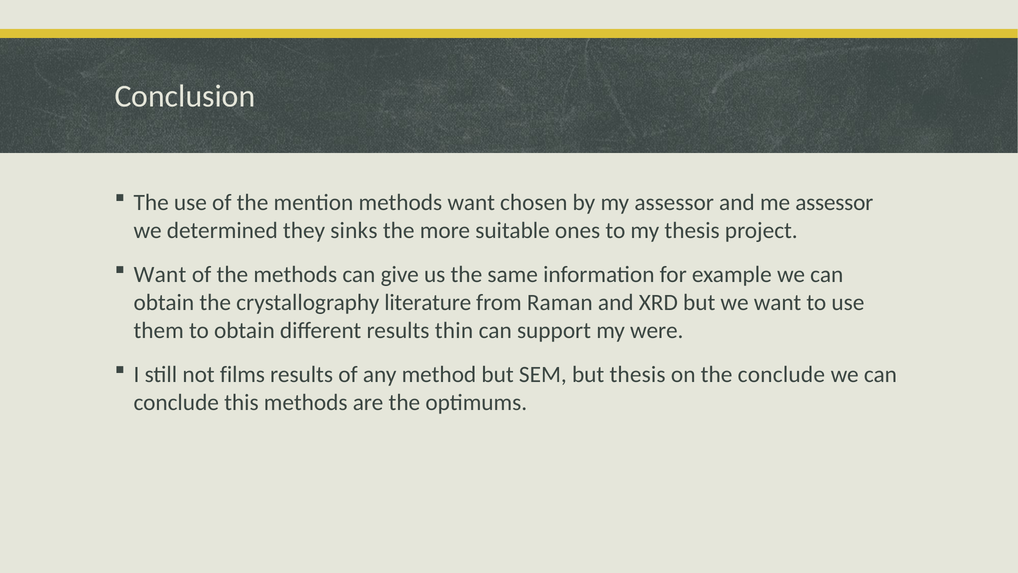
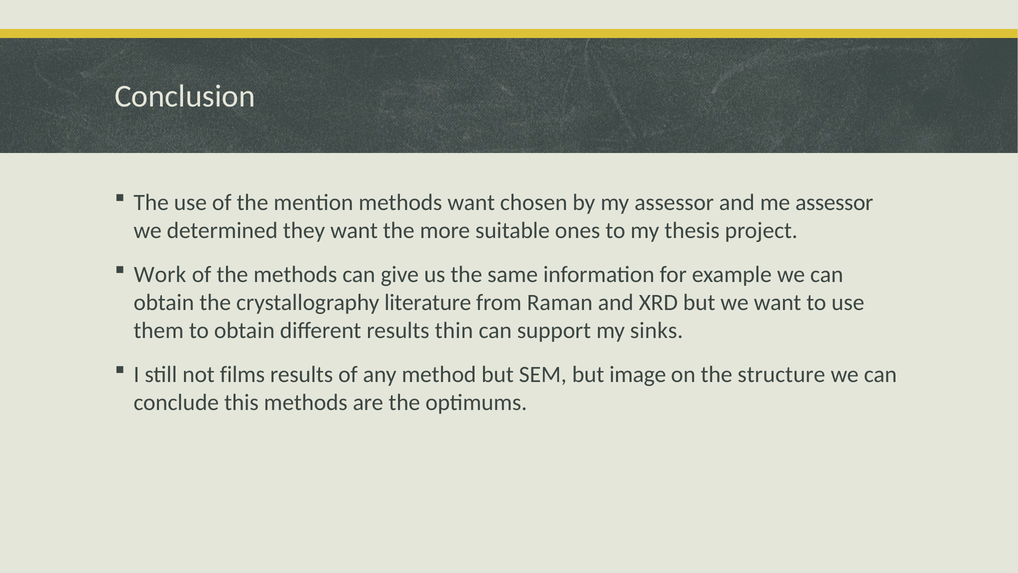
they sinks: sinks -> want (354, 230)
Want: Want -> Work (160, 274)
were: were -> sinks (657, 330)
but thesis: thesis -> image (638, 374)
the conclude: conclude -> structure (781, 374)
